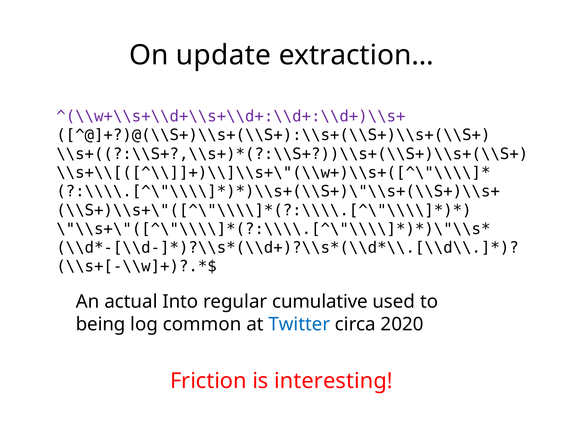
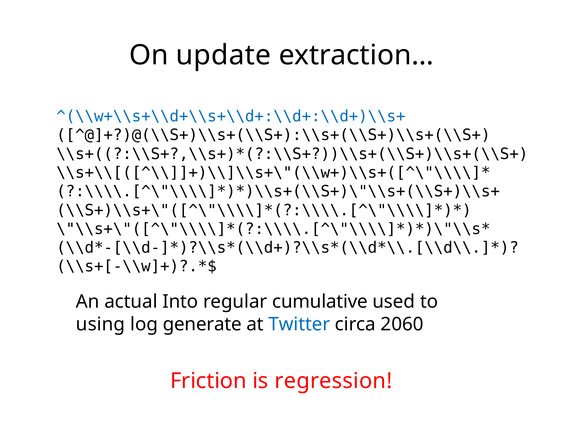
^(\\w+\\s+\\d+\\s+\\d+:\\d+:\\d+)\\s+ colour: purple -> blue (231, 116)
being: being -> using (101, 324)
common: common -> generate (202, 324)
2020: 2020 -> 2060 (402, 324)
interesting: interesting -> regression (333, 381)
